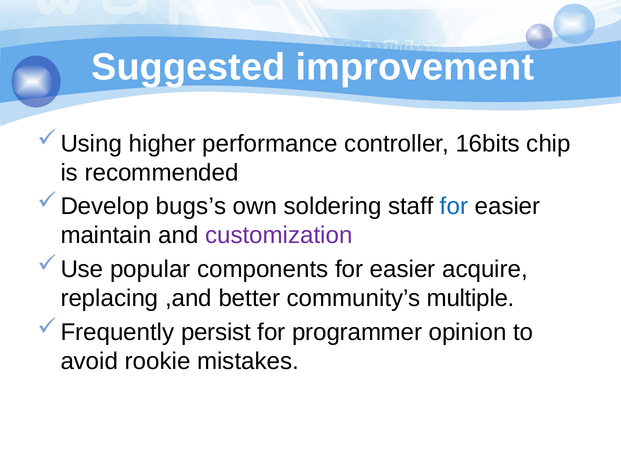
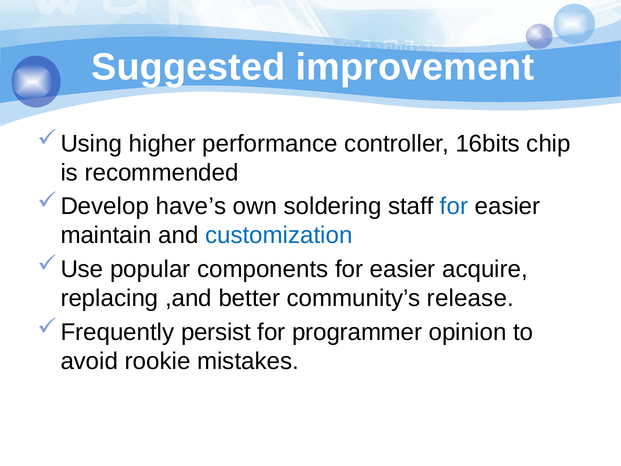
bugs’s: bugs’s -> have’s (191, 206)
customization colour: purple -> blue (279, 235)
multiple: multiple -> release (470, 298)
